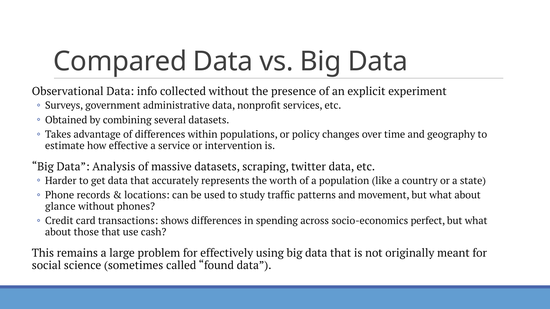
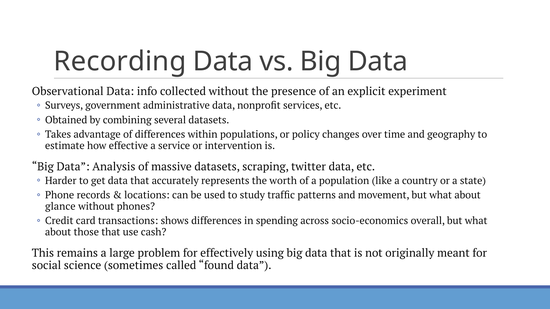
Compared: Compared -> Recording (120, 62)
perfect: perfect -> overall (428, 221)
